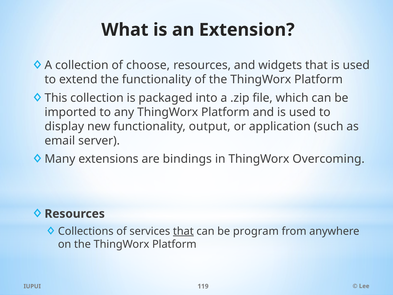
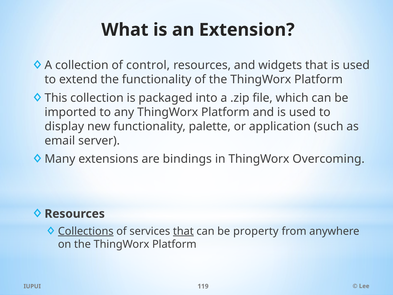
choose: choose -> control (148, 65)
output: output -> palette (210, 126)
Collections underline: none -> present (86, 231)
program: program -> property (256, 231)
